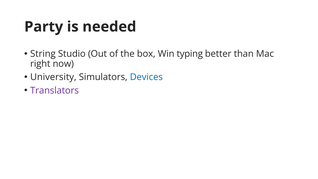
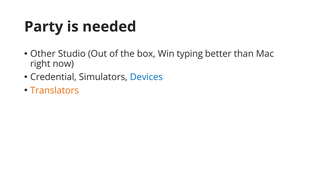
String: String -> Other (43, 54)
University: University -> Credential (53, 77)
Translators colour: purple -> orange (55, 90)
